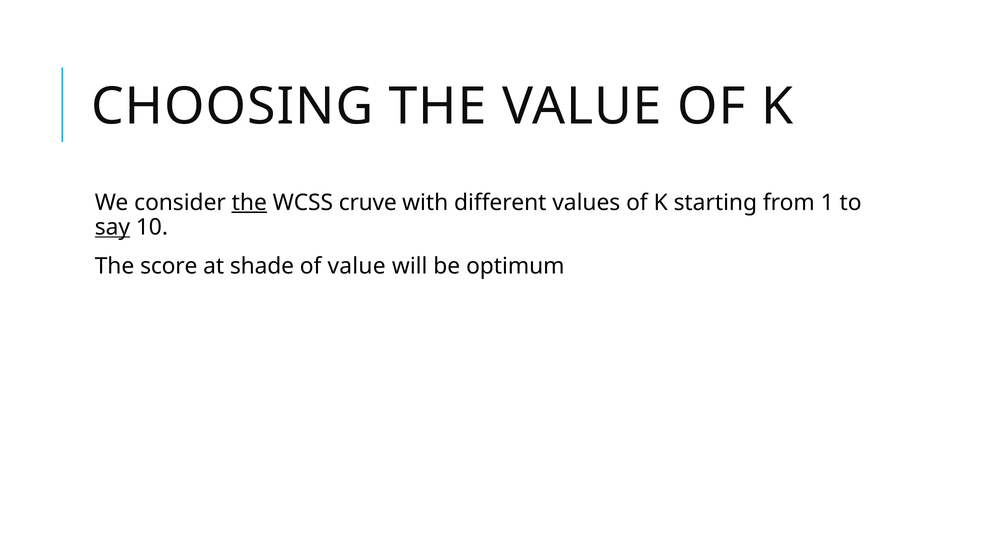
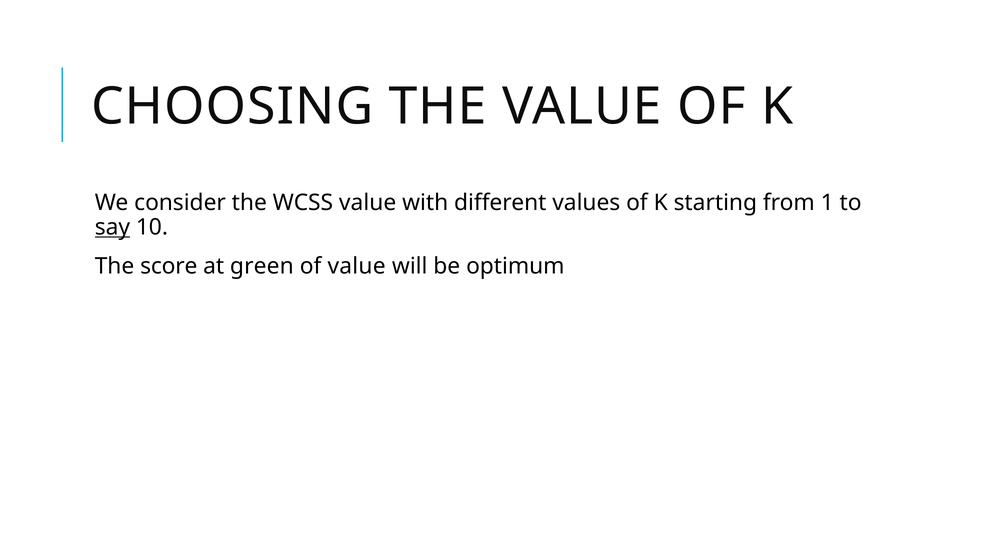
the underline: present -> none (249, 202)
WCSS cruve: cruve -> value (368, 202)
shade: shade -> green (262, 266)
